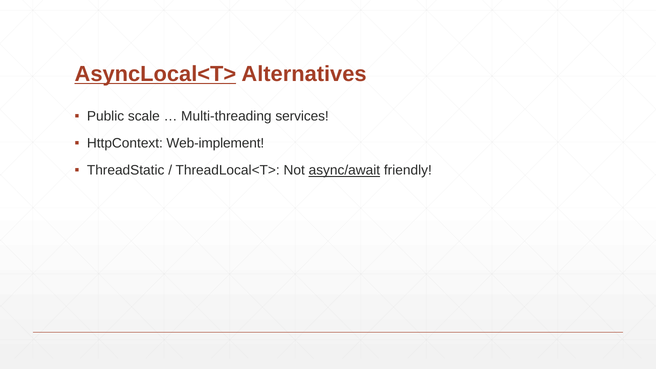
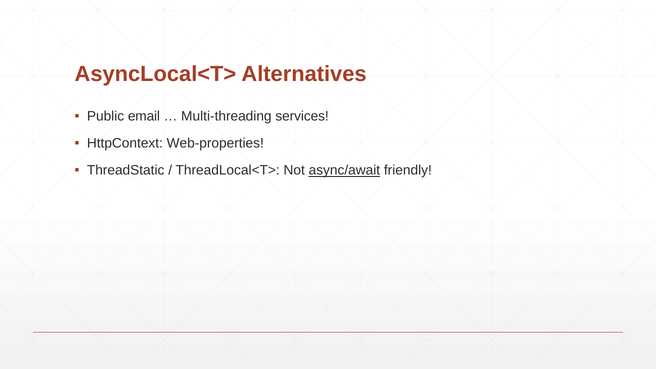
AsyncLocal<T> underline: present -> none (155, 74)
scale: scale -> email (144, 116)
Web-implement: Web-implement -> Web-properties (215, 143)
